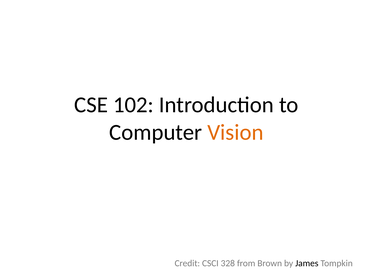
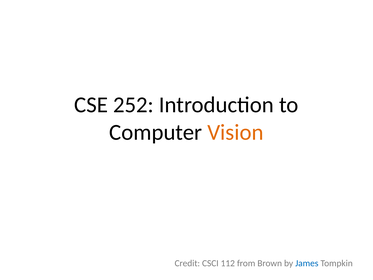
102: 102 -> 252 (133, 105)
328: 328 -> 112 (228, 263)
James colour: black -> blue (307, 263)
